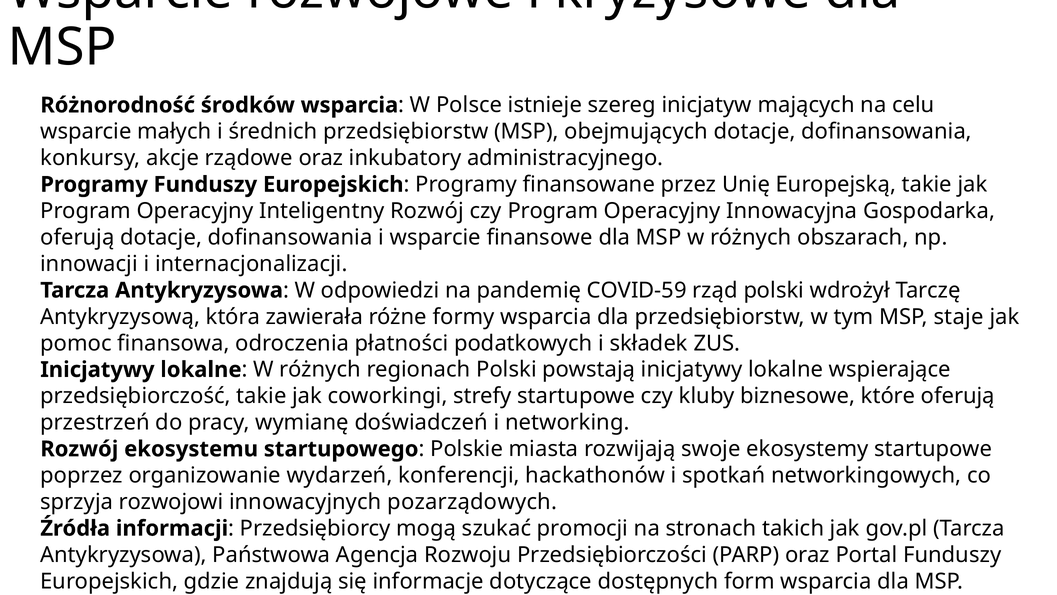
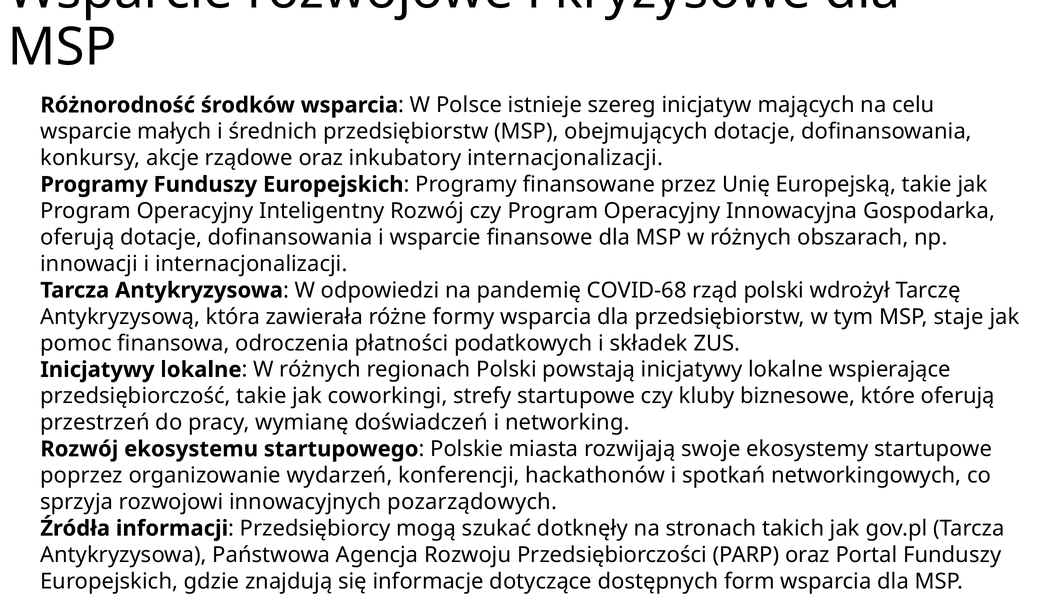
inkubatory administracyjnego: administracyjnego -> internacjonalizacji (565, 158)
COVID-59: COVID-59 -> COVID-68 (637, 290)
promocji: promocji -> dotknęły (582, 528)
